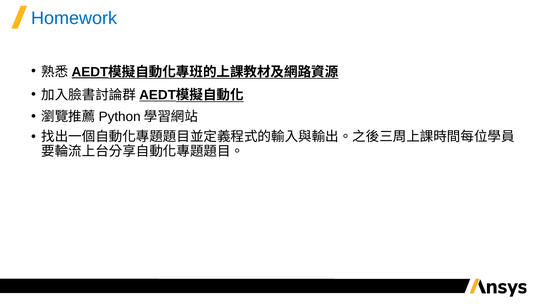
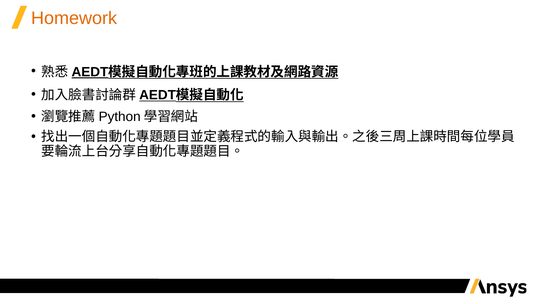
Homework colour: blue -> orange (74, 18)
